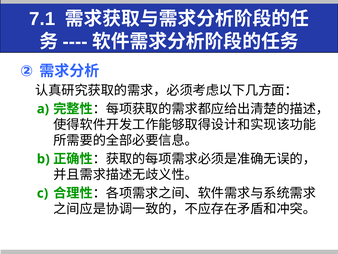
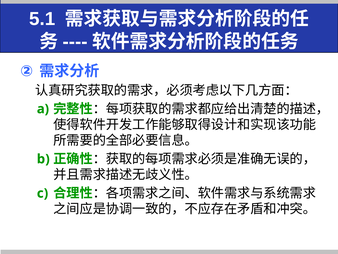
7.1: 7.1 -> 5.1 (42, 19)
